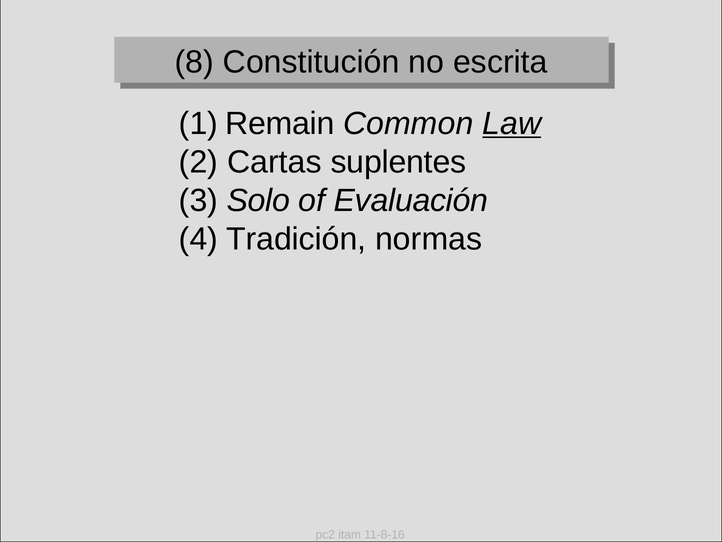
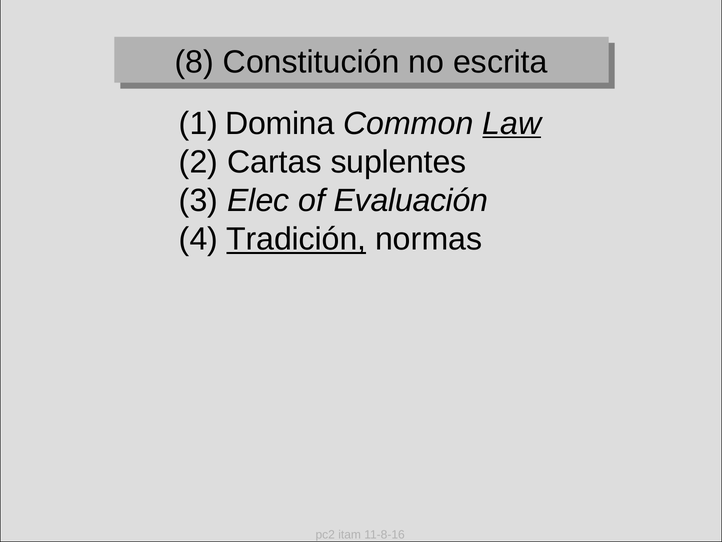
Remain: Remain -> Domina (280, 123)
Solo: Solo -> Elec (258, 200)
Tradición underline: none -> present (296, 239)
